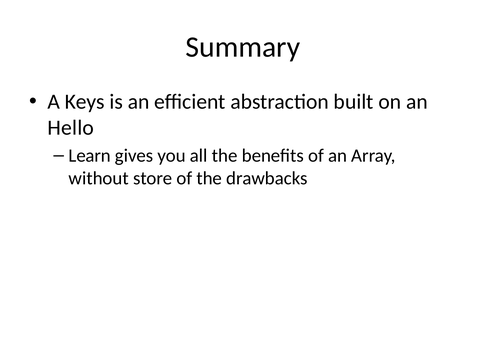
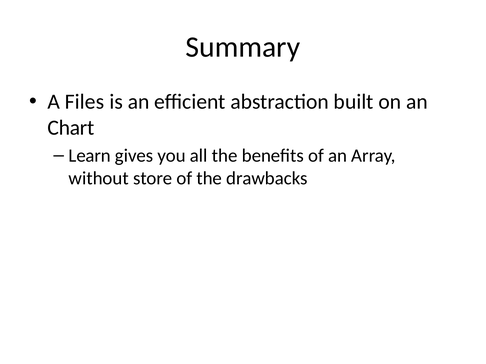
Keys: Keys -> Files (85, 102)
Hello: Hello -> Chart (71, 128)
